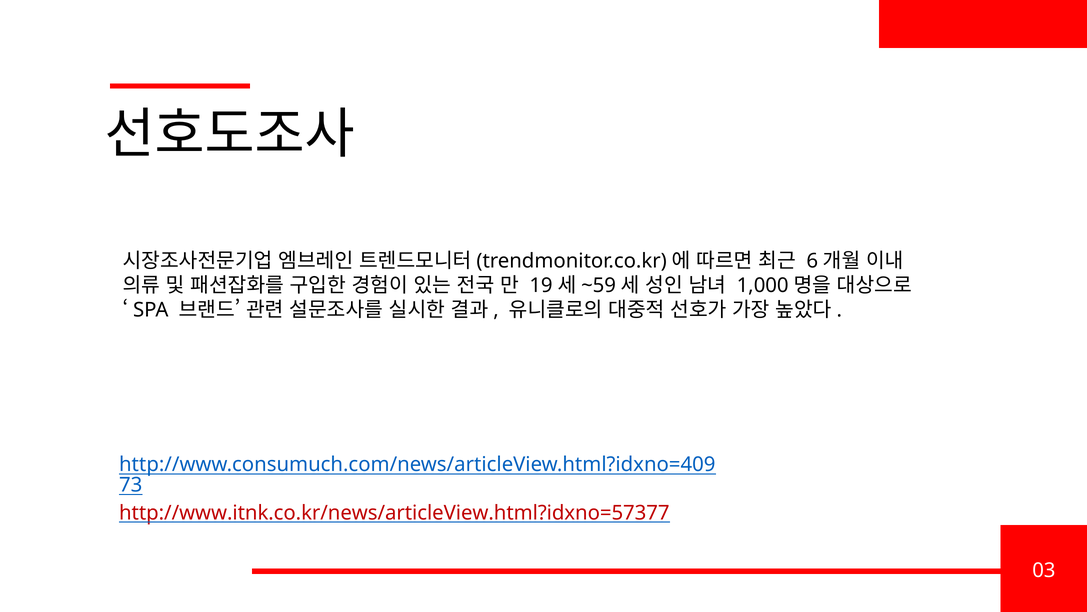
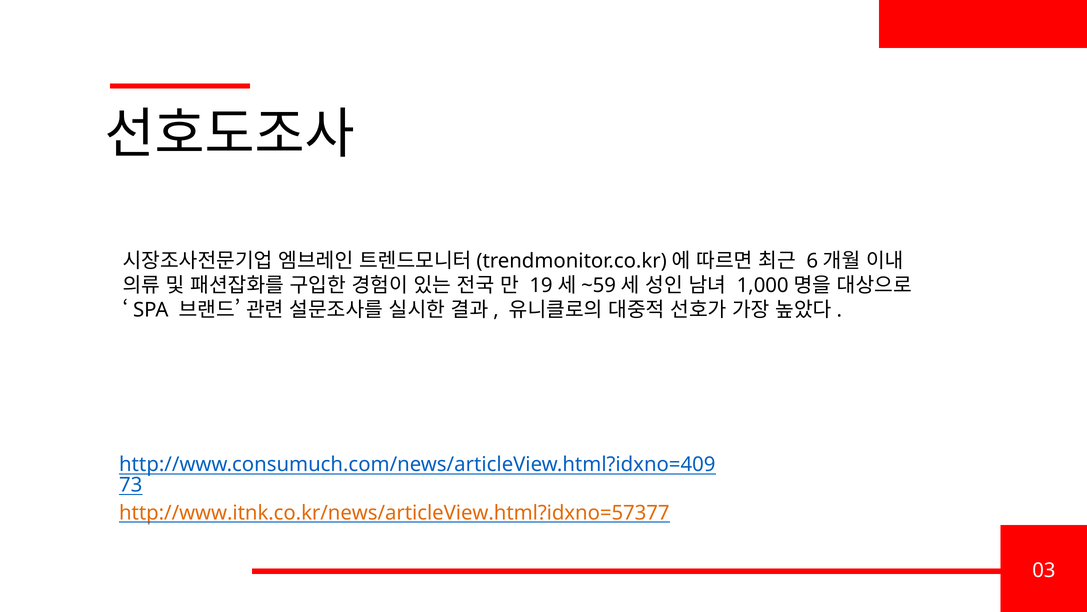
http://www.itnk.co.kr/news/articleView.html?idxno=57377 colour: red -> orange (394, 512)
